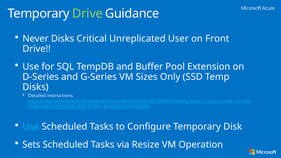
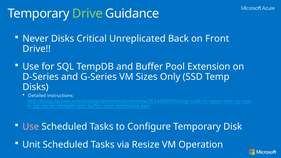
User: User -> Back (178, 39)
Use colour: light blue -> pink (31, 127)
Sets: Sets -> Unit (31, 145)
